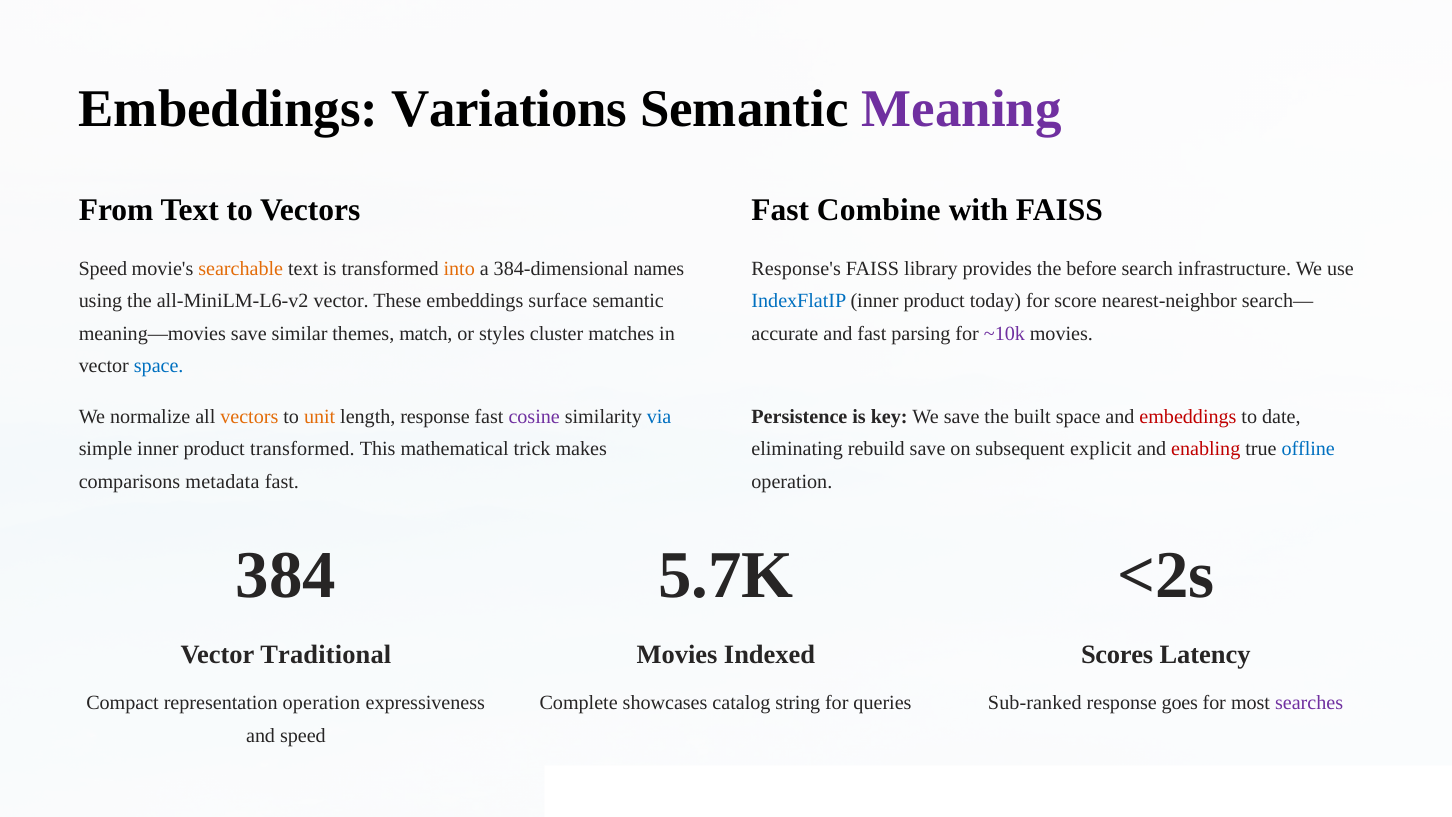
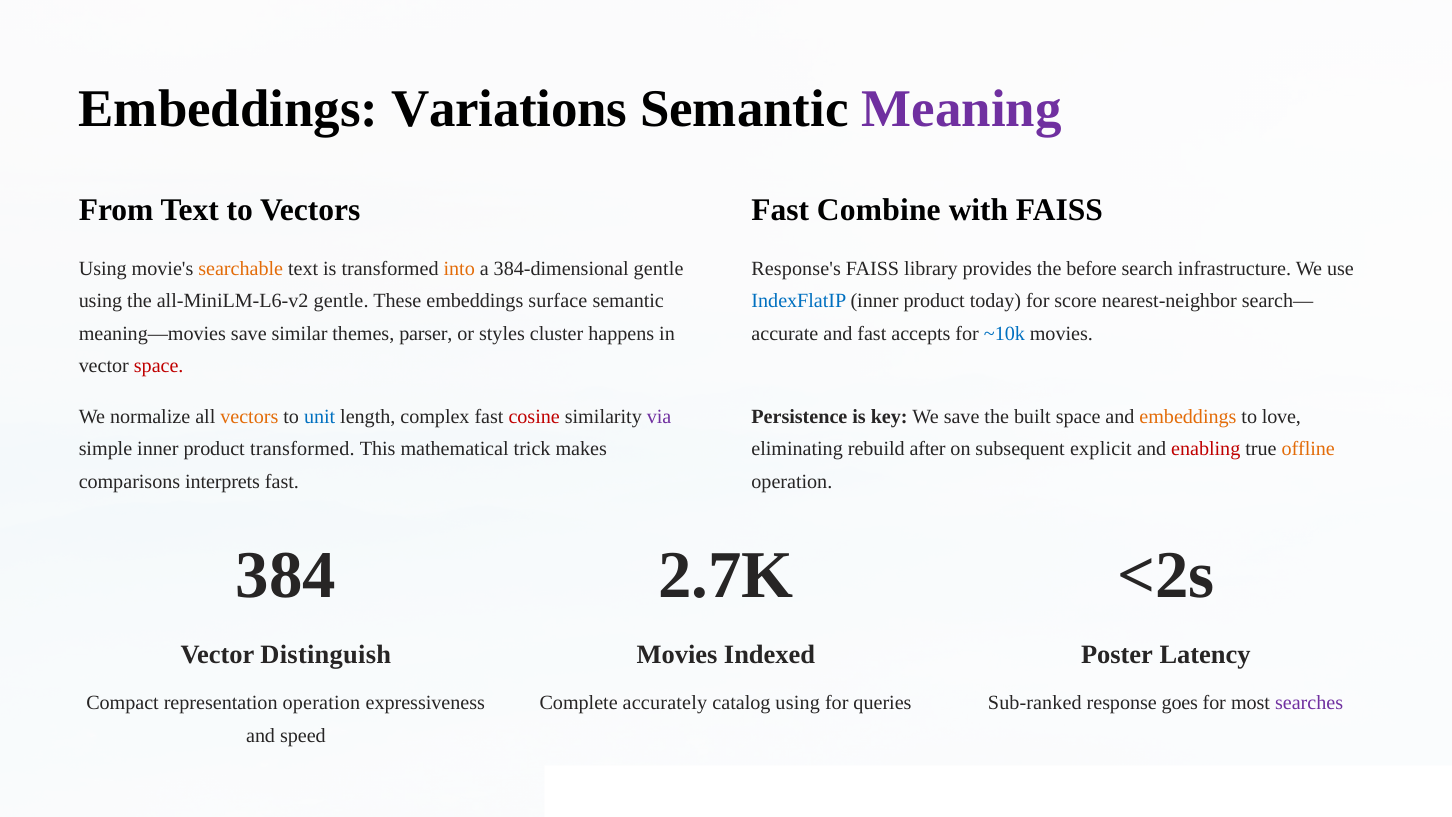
Speed: Speed -> Using (103, 269)
384-dimensional names: names -> gentle (659, 269)
all-MiniLM-L6-v2 vector: vector -> gentle (341, 301)
match: match -> parser (426, 333)
matches: matches -> happens (621, 333)
parsing: parsing -> accepts (921, 333)
~10k colour: purple -> blue (1004, 333)
space colour: blue -> red (159, 366)
unit colour: orange -> blue (320, 417)
length response: response -> complex (435, 417)
cosine colour: purple -> red (534, 417)
via colour: blue -> purple (659, 417)
embeddings colour: red -> orange (1188, 417)
date: date -> love (1281, 417)
rebuild save: save -> after (928, 449)
offline colour: blue -> orange (1308, 449)
metadata: metadata -> interprets (223, 481)
5.7K: 5.7K -> 2.7K (726, 575)
Traditional: Traditional -> Distinguish (326, 655)
Scores: Scores -> Poster (1117, 655)
showcases: showcases -> accurately (665, 703)
catalog string: string -> using (798, 703)
